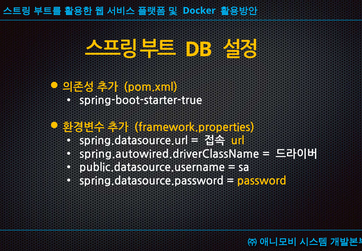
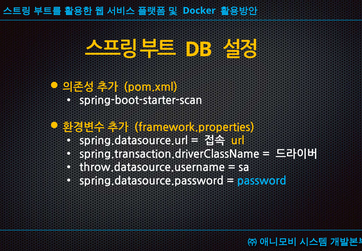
spring-boot-starter-true: spring-boot-starter-true -> spring-boot-starter-scan (141, 100)
spring.autowired.driverClassName: spring.autowired.driverClassName -> spring.transaction.driverClassName (169, 154)
public.datasource.username: public.datasource.username -> throw.datasource.username (152, 167)
password colour: yellow -> light blue (262, 181)
